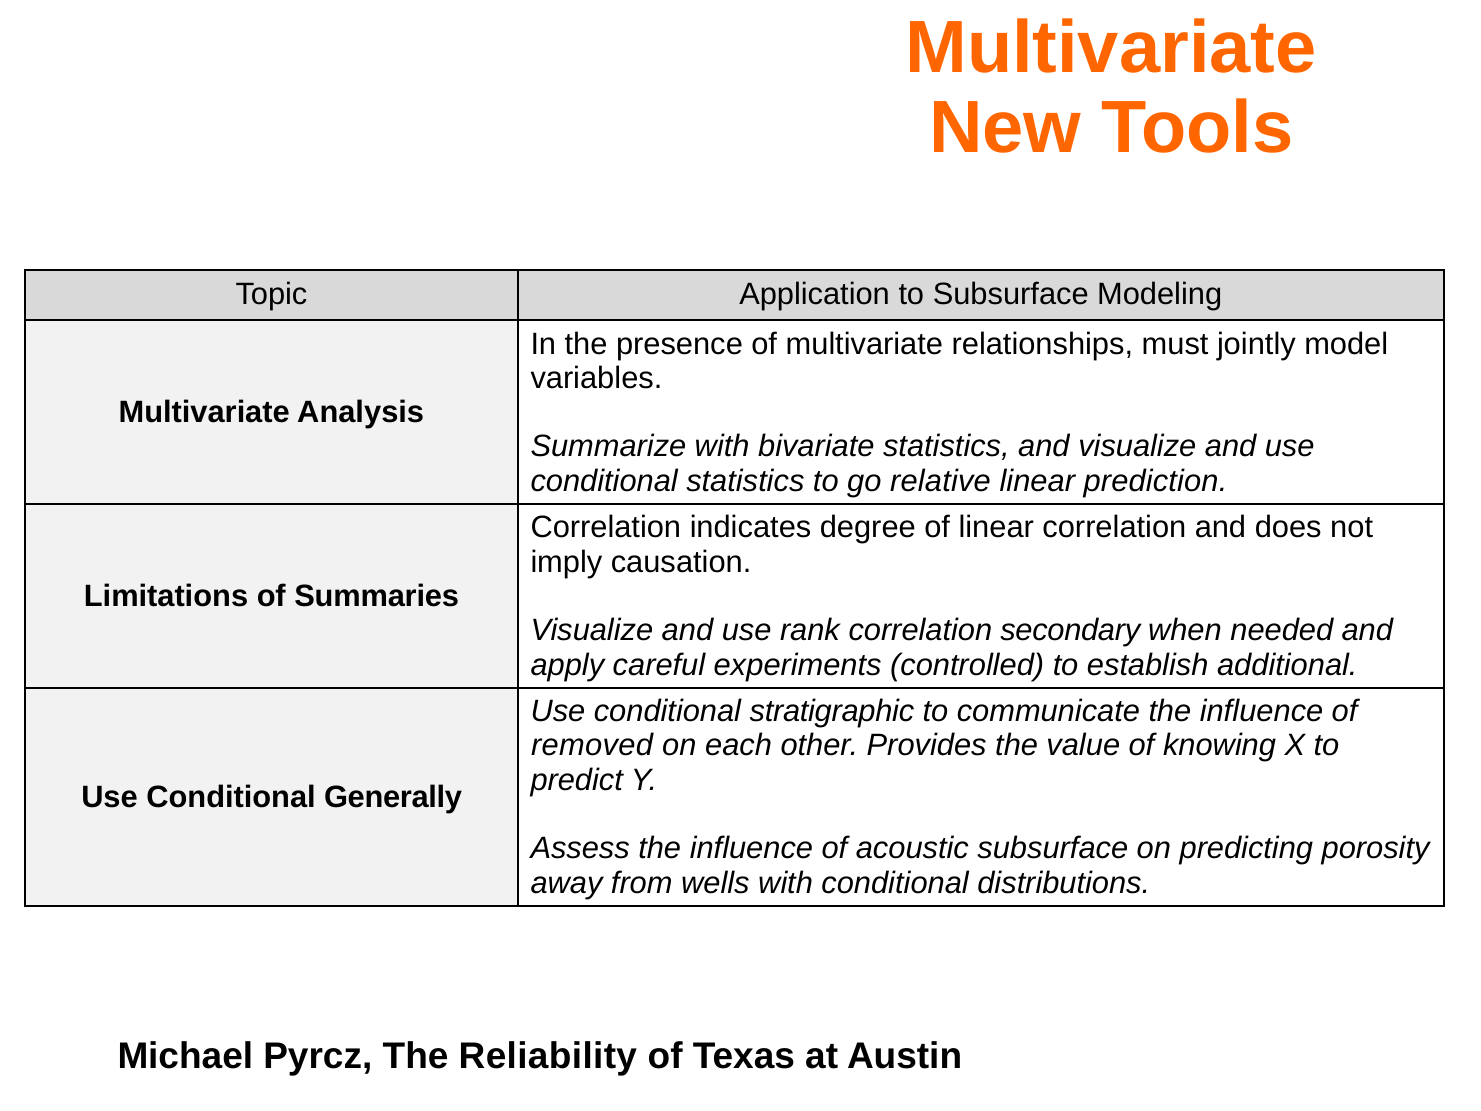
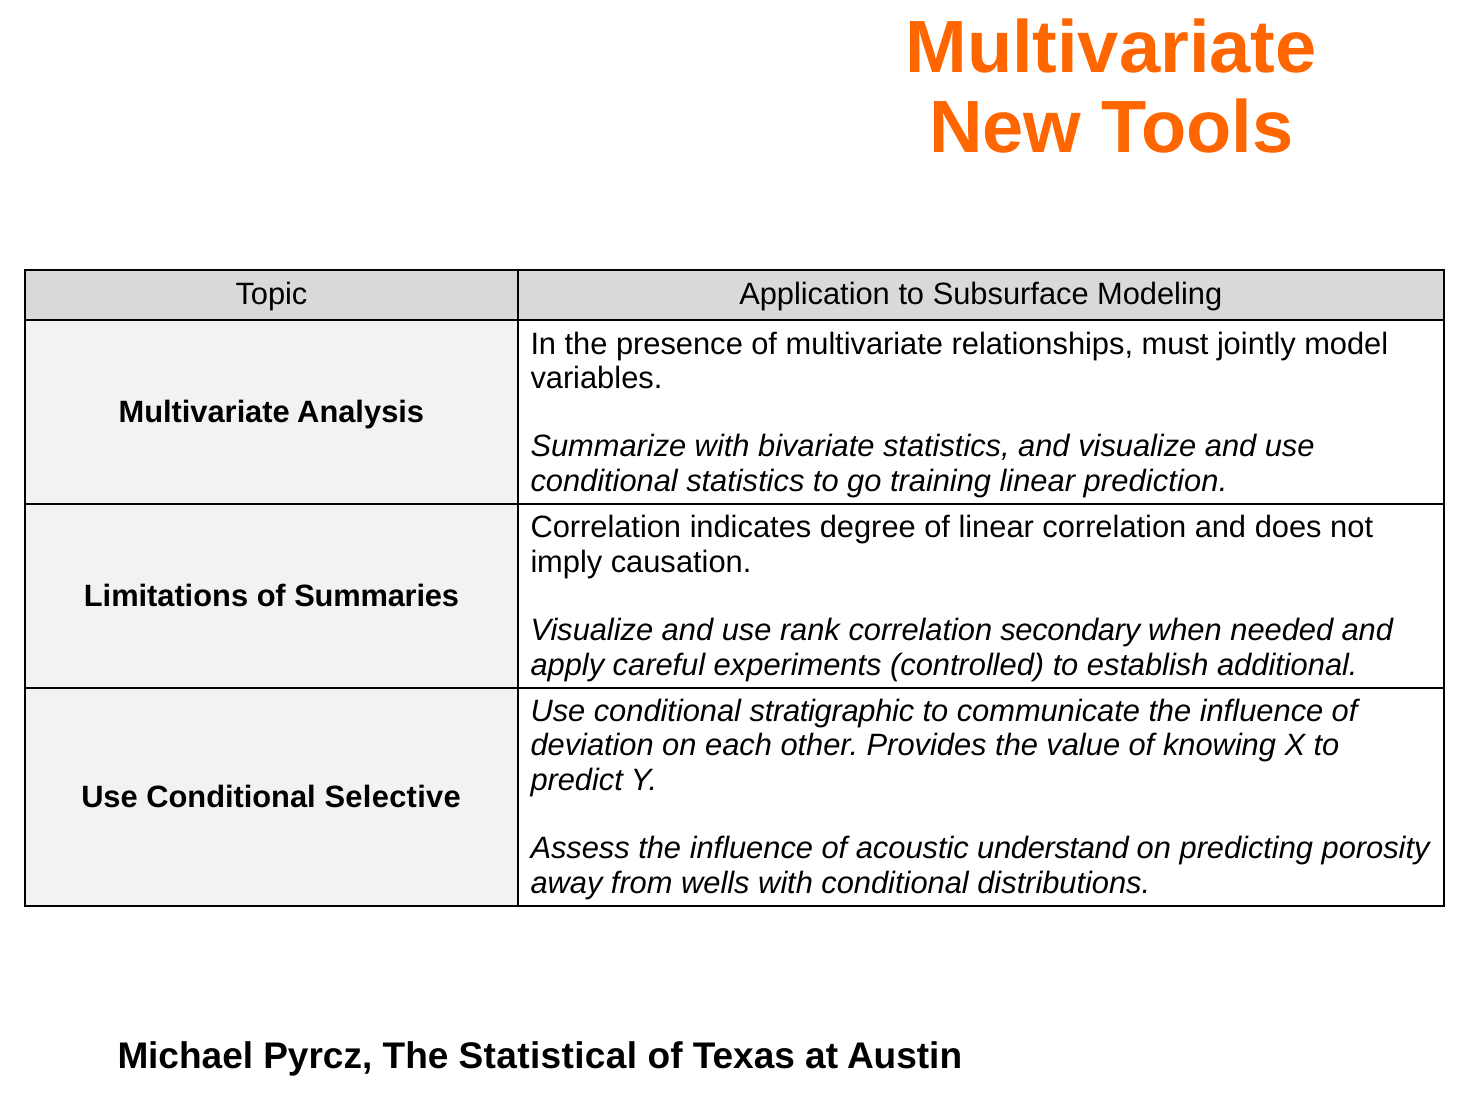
relative: relative -> training (941, 481)
removed: removed -> deviation (592, 746)
Generally: Generally -> Selective (393, 797)
acoustic subsurface: subsurface -> understand (1053, 848)
Reliability: Reliability -> Statistical (548, 1056)
